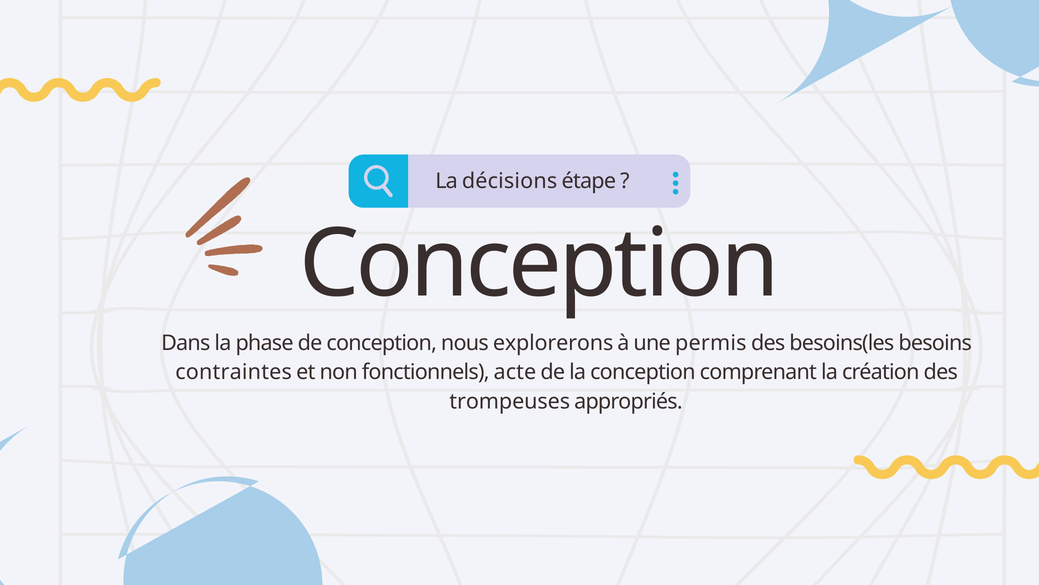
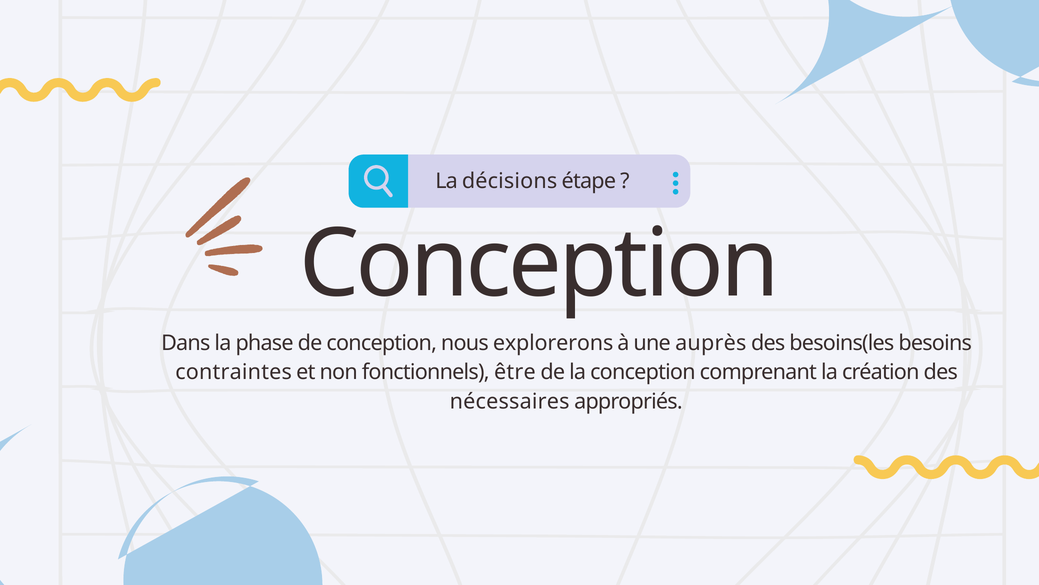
permis: permis -> auprès (711, 343)
acte: acte -> être (515, 372)
trompeuses: trompeuses -> nécessaires (510, 401)
